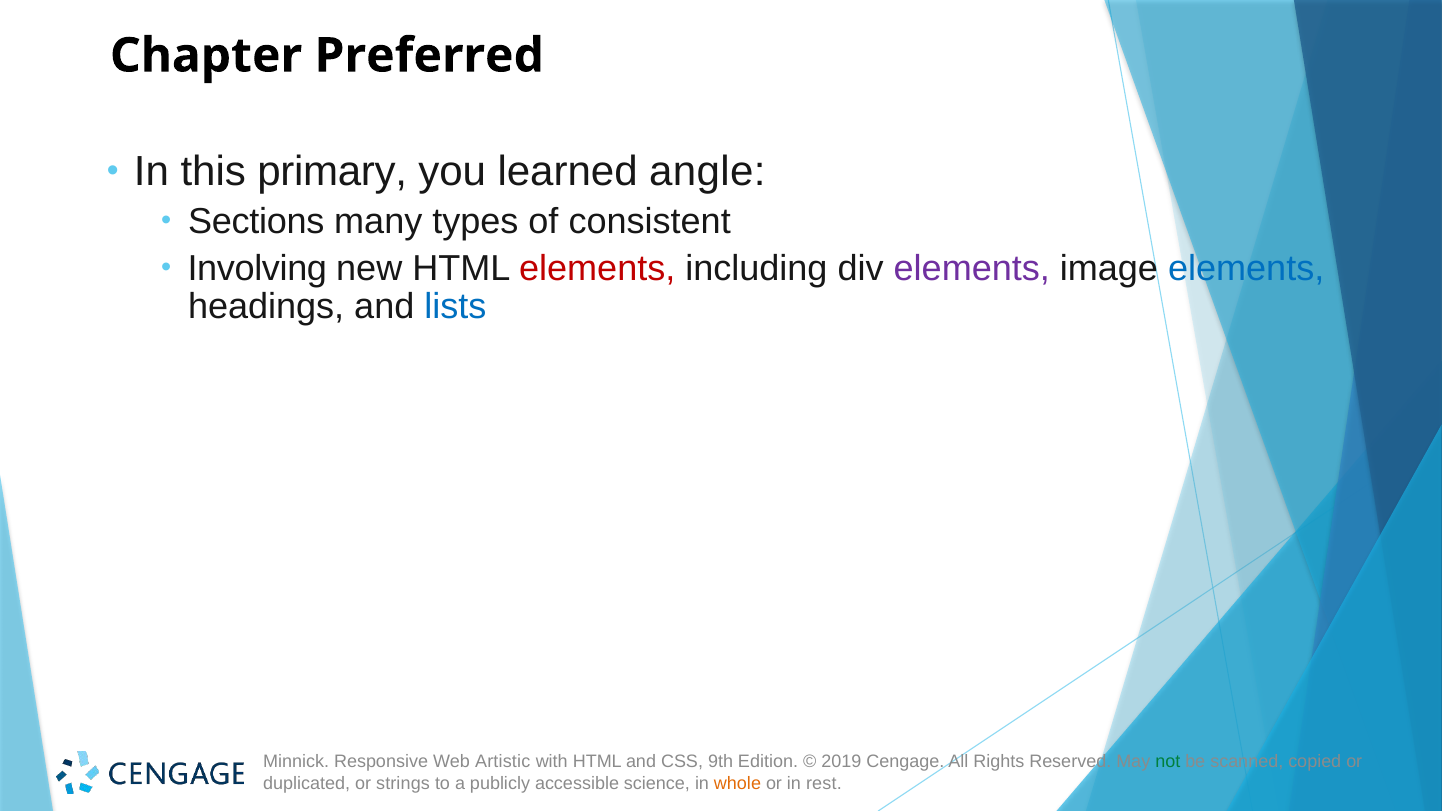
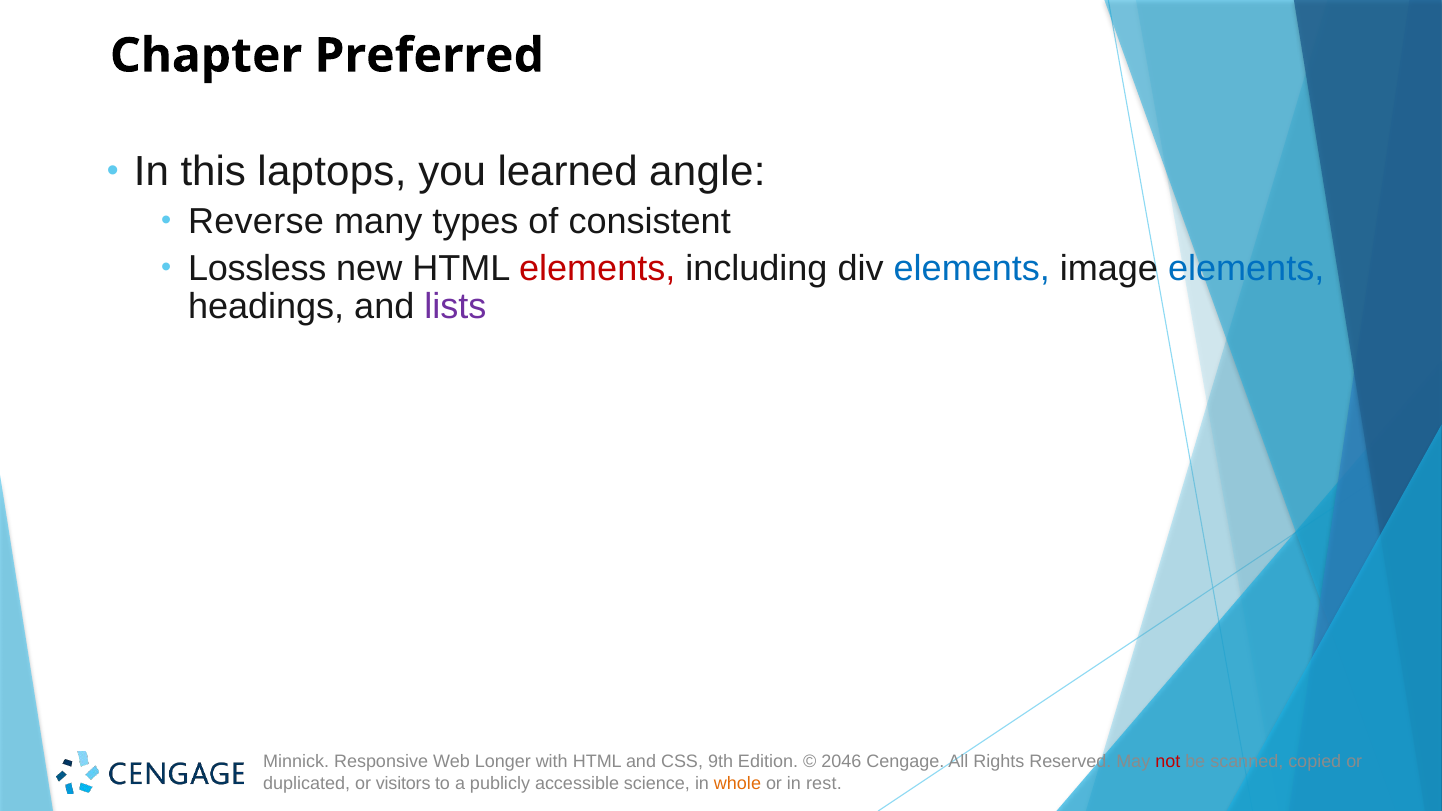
primary: primary -> laptops (332, 172)
Sections: Sections -> Reverse (256, 222)
Involving: Involving -> Lossless (257, 268)
elements colour: purple -> blue (972, 268)
lists colour: blue -> purple (455, 307)
Artistic: Artistic -> Longer (503, 762)
2019: 2019 -> 2046 (841, 762)
not colour: green -> red (1168, 762)
strings: strings -> visitors (403, 784)
